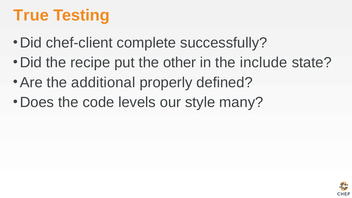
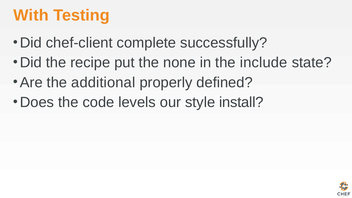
True: True -> With (31, 15)
other: other -> none (179, 63)
many: many -> install (241, 102)
